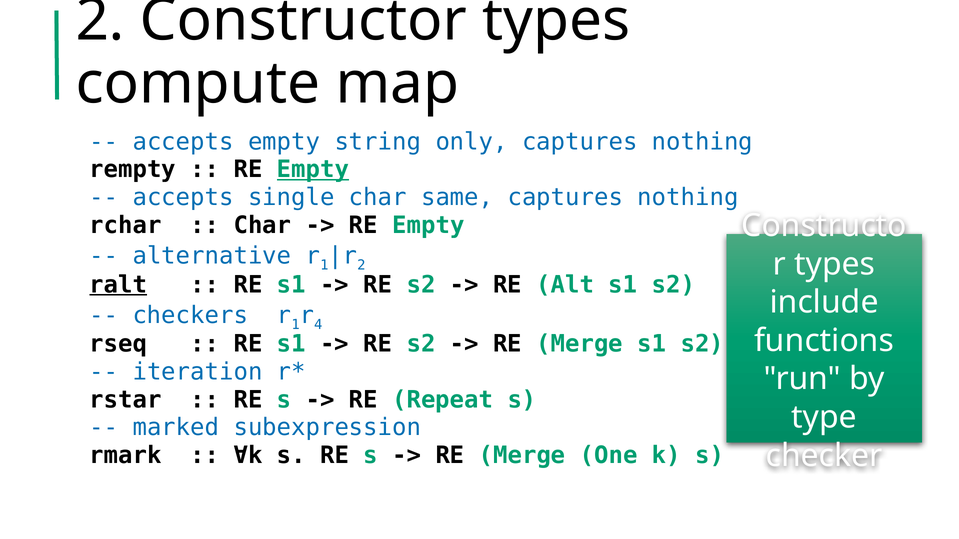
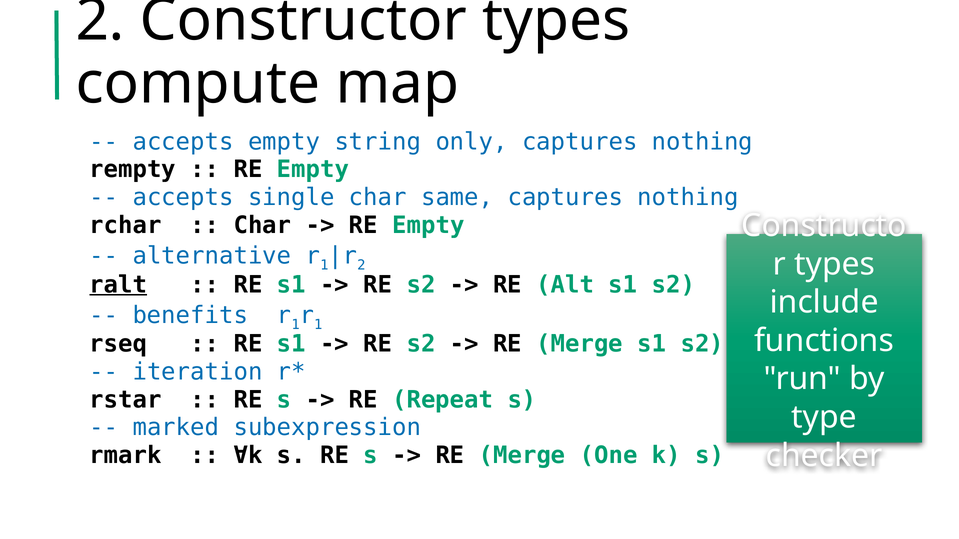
Empty underline: present -> none (313, 170)
checkers: checkers -> benefits (190, 316)
4: 4 -> 1 (318, 325)
